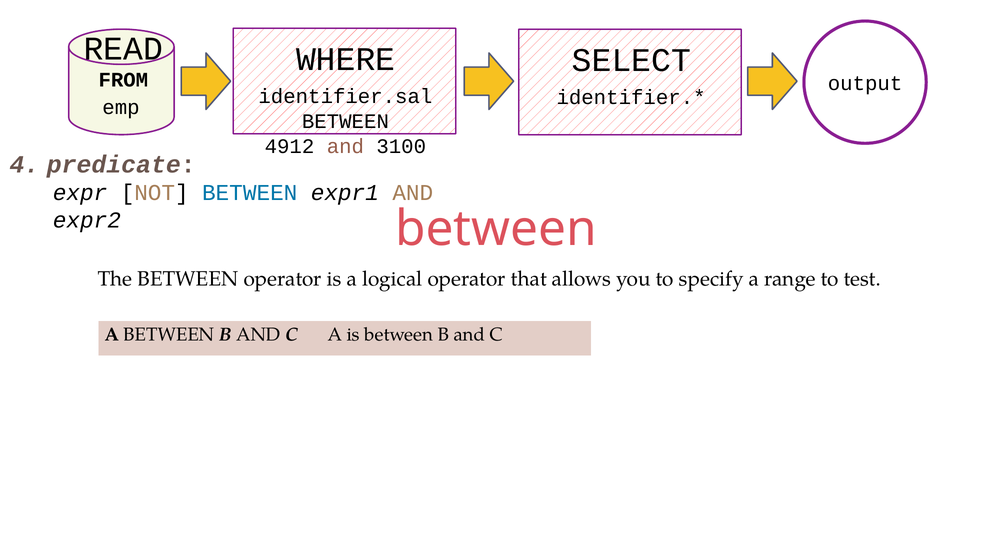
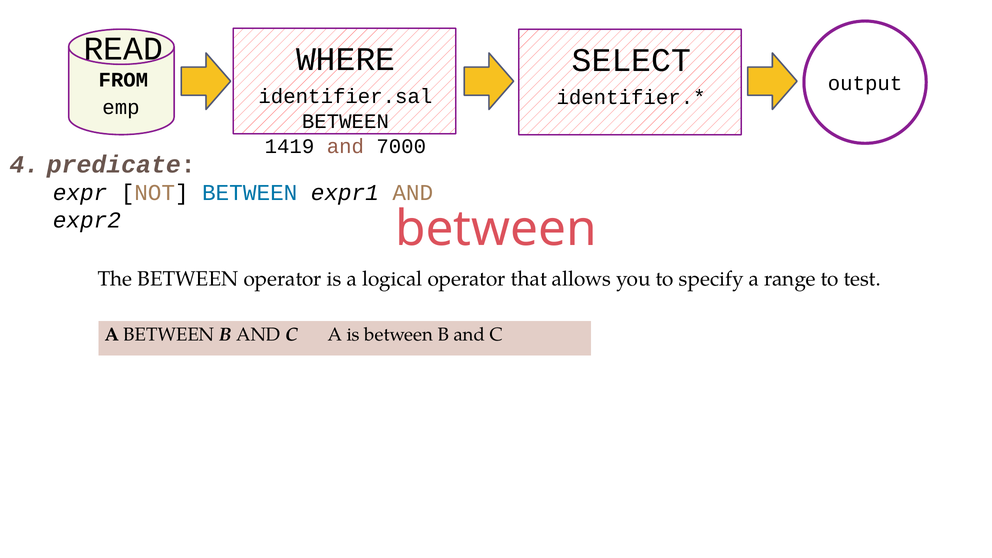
4912: 4912 -> 1419 (289, 146)
3100: 3100 -> 7000 (401, 146)
